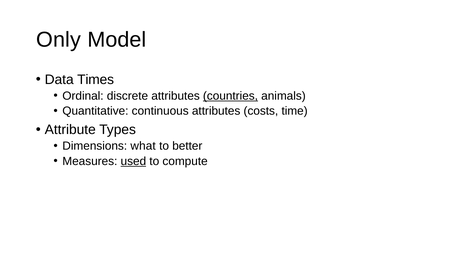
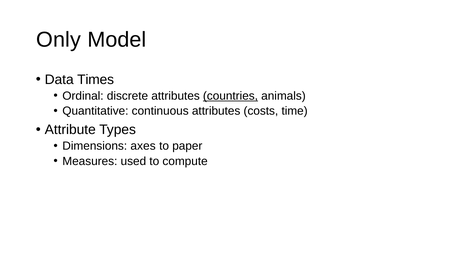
what: what -> axes (143, 146)
better: better -> paper (187, 146)
used underline: present -> none (133, 161)
